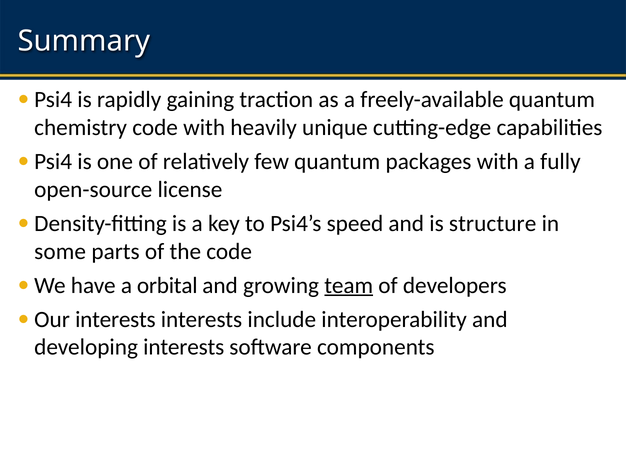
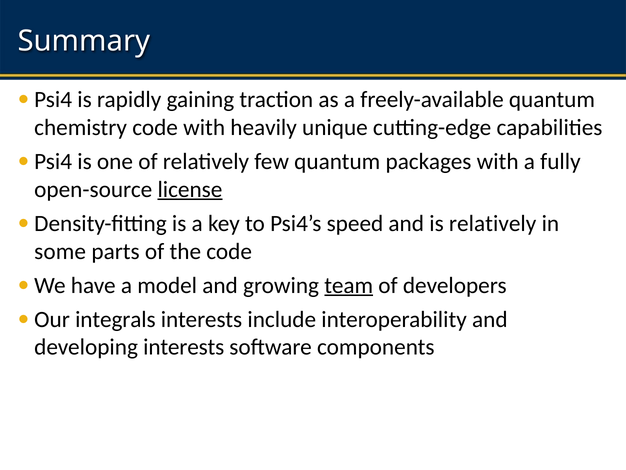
license underline: none -> present (190, 189)
is structure: structure -> relatively (493, 223)
orbital: orbital -> model (167, 285)
Our interests: interests -> integrals (115, 319)
